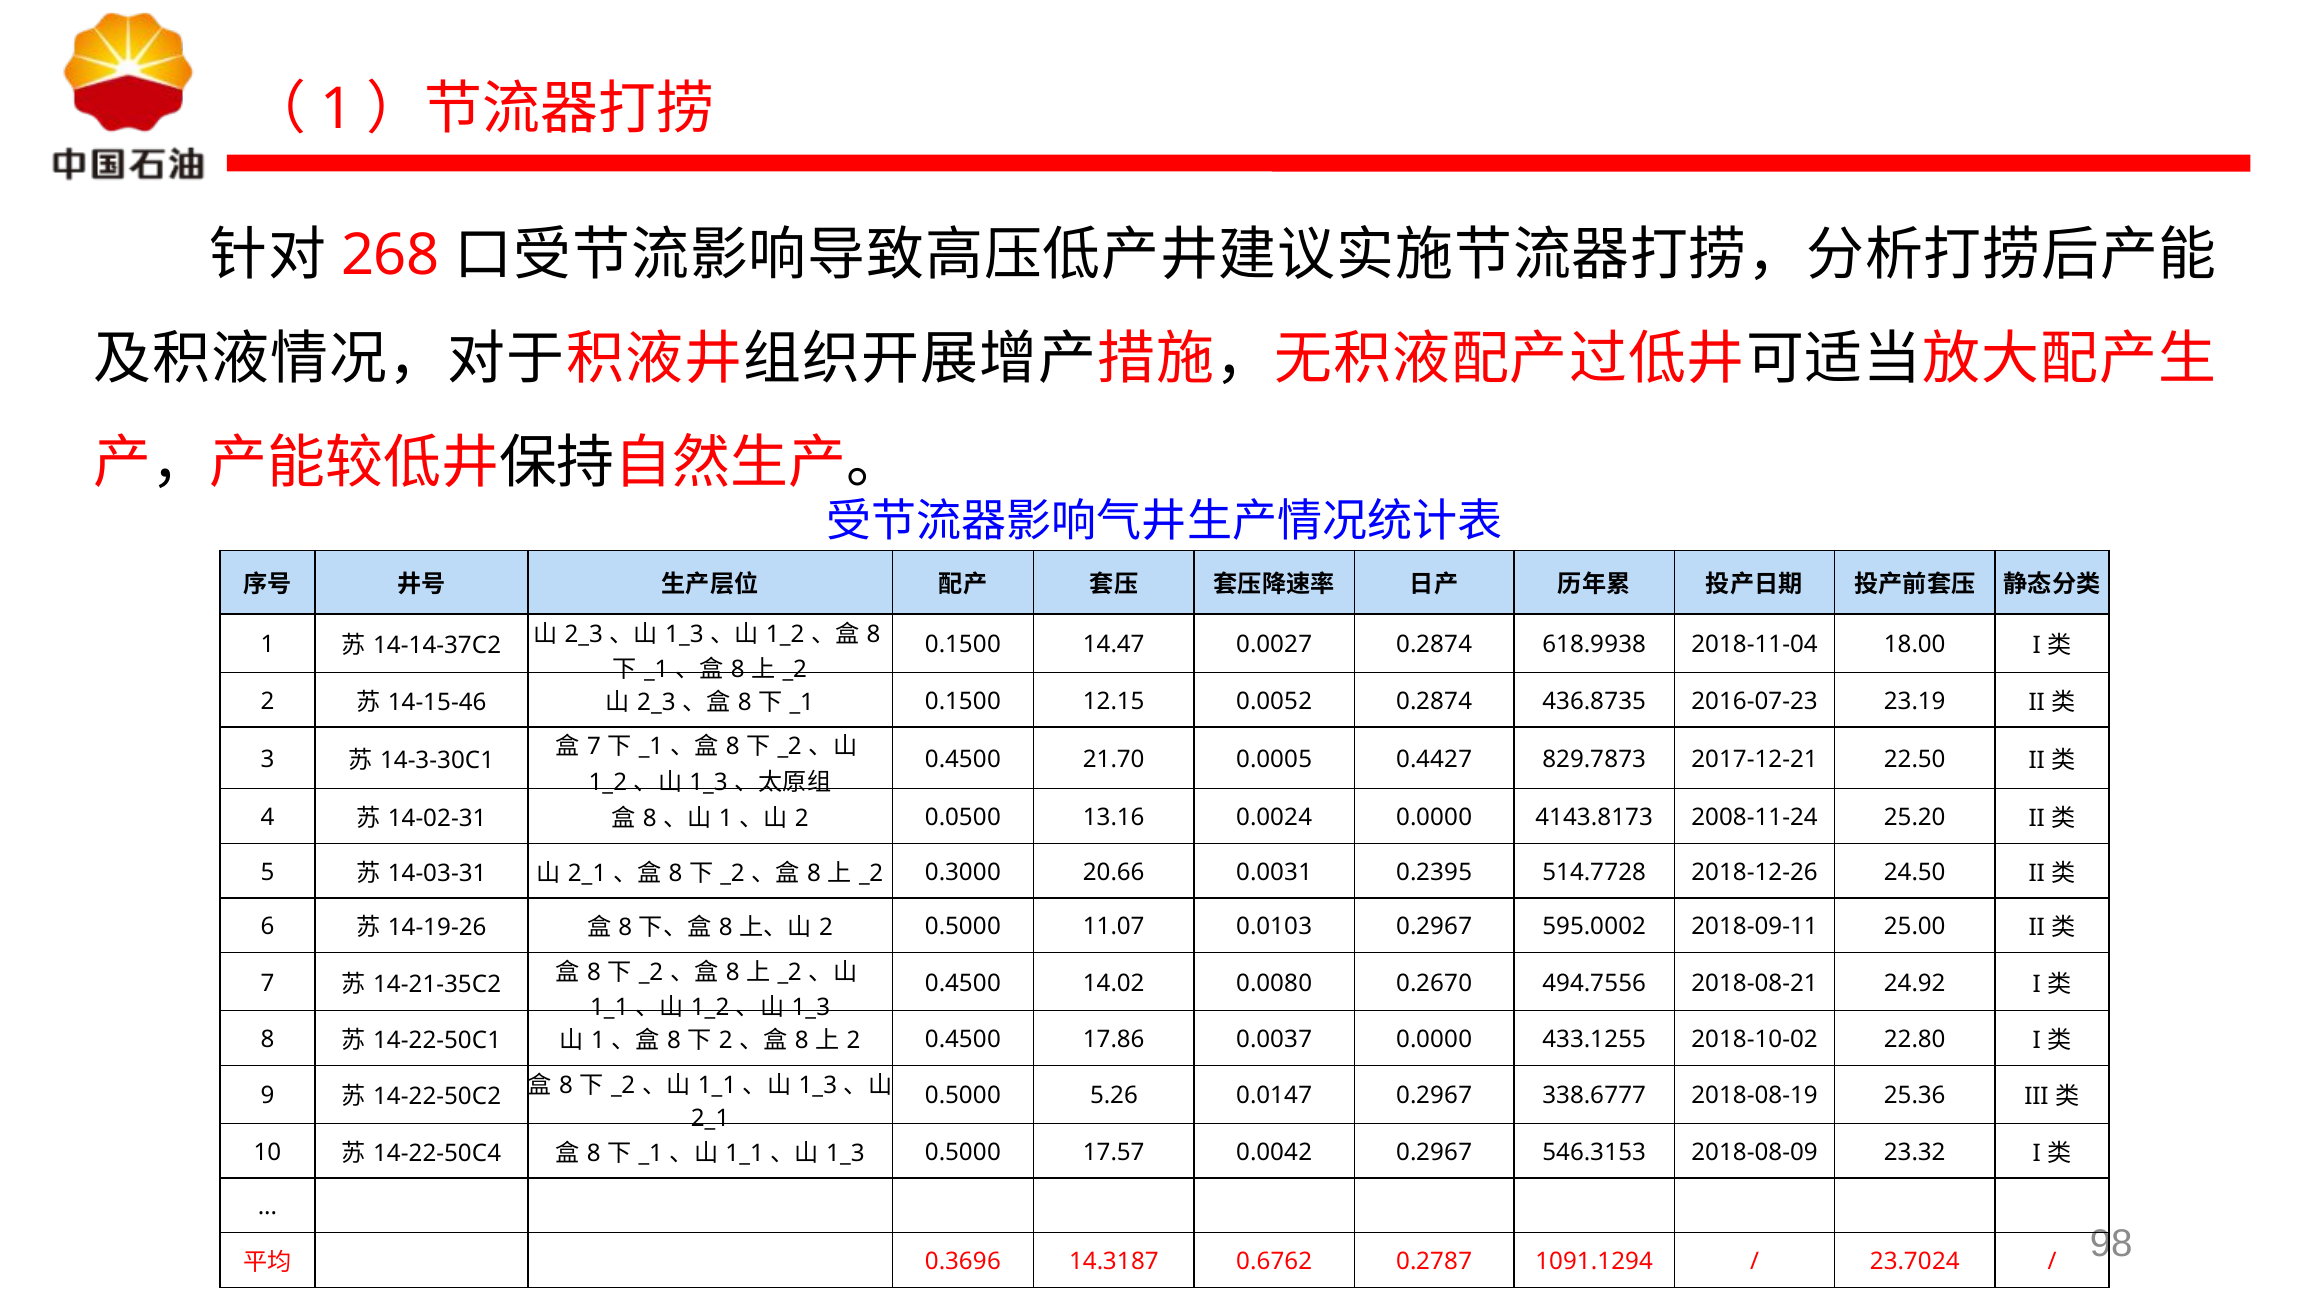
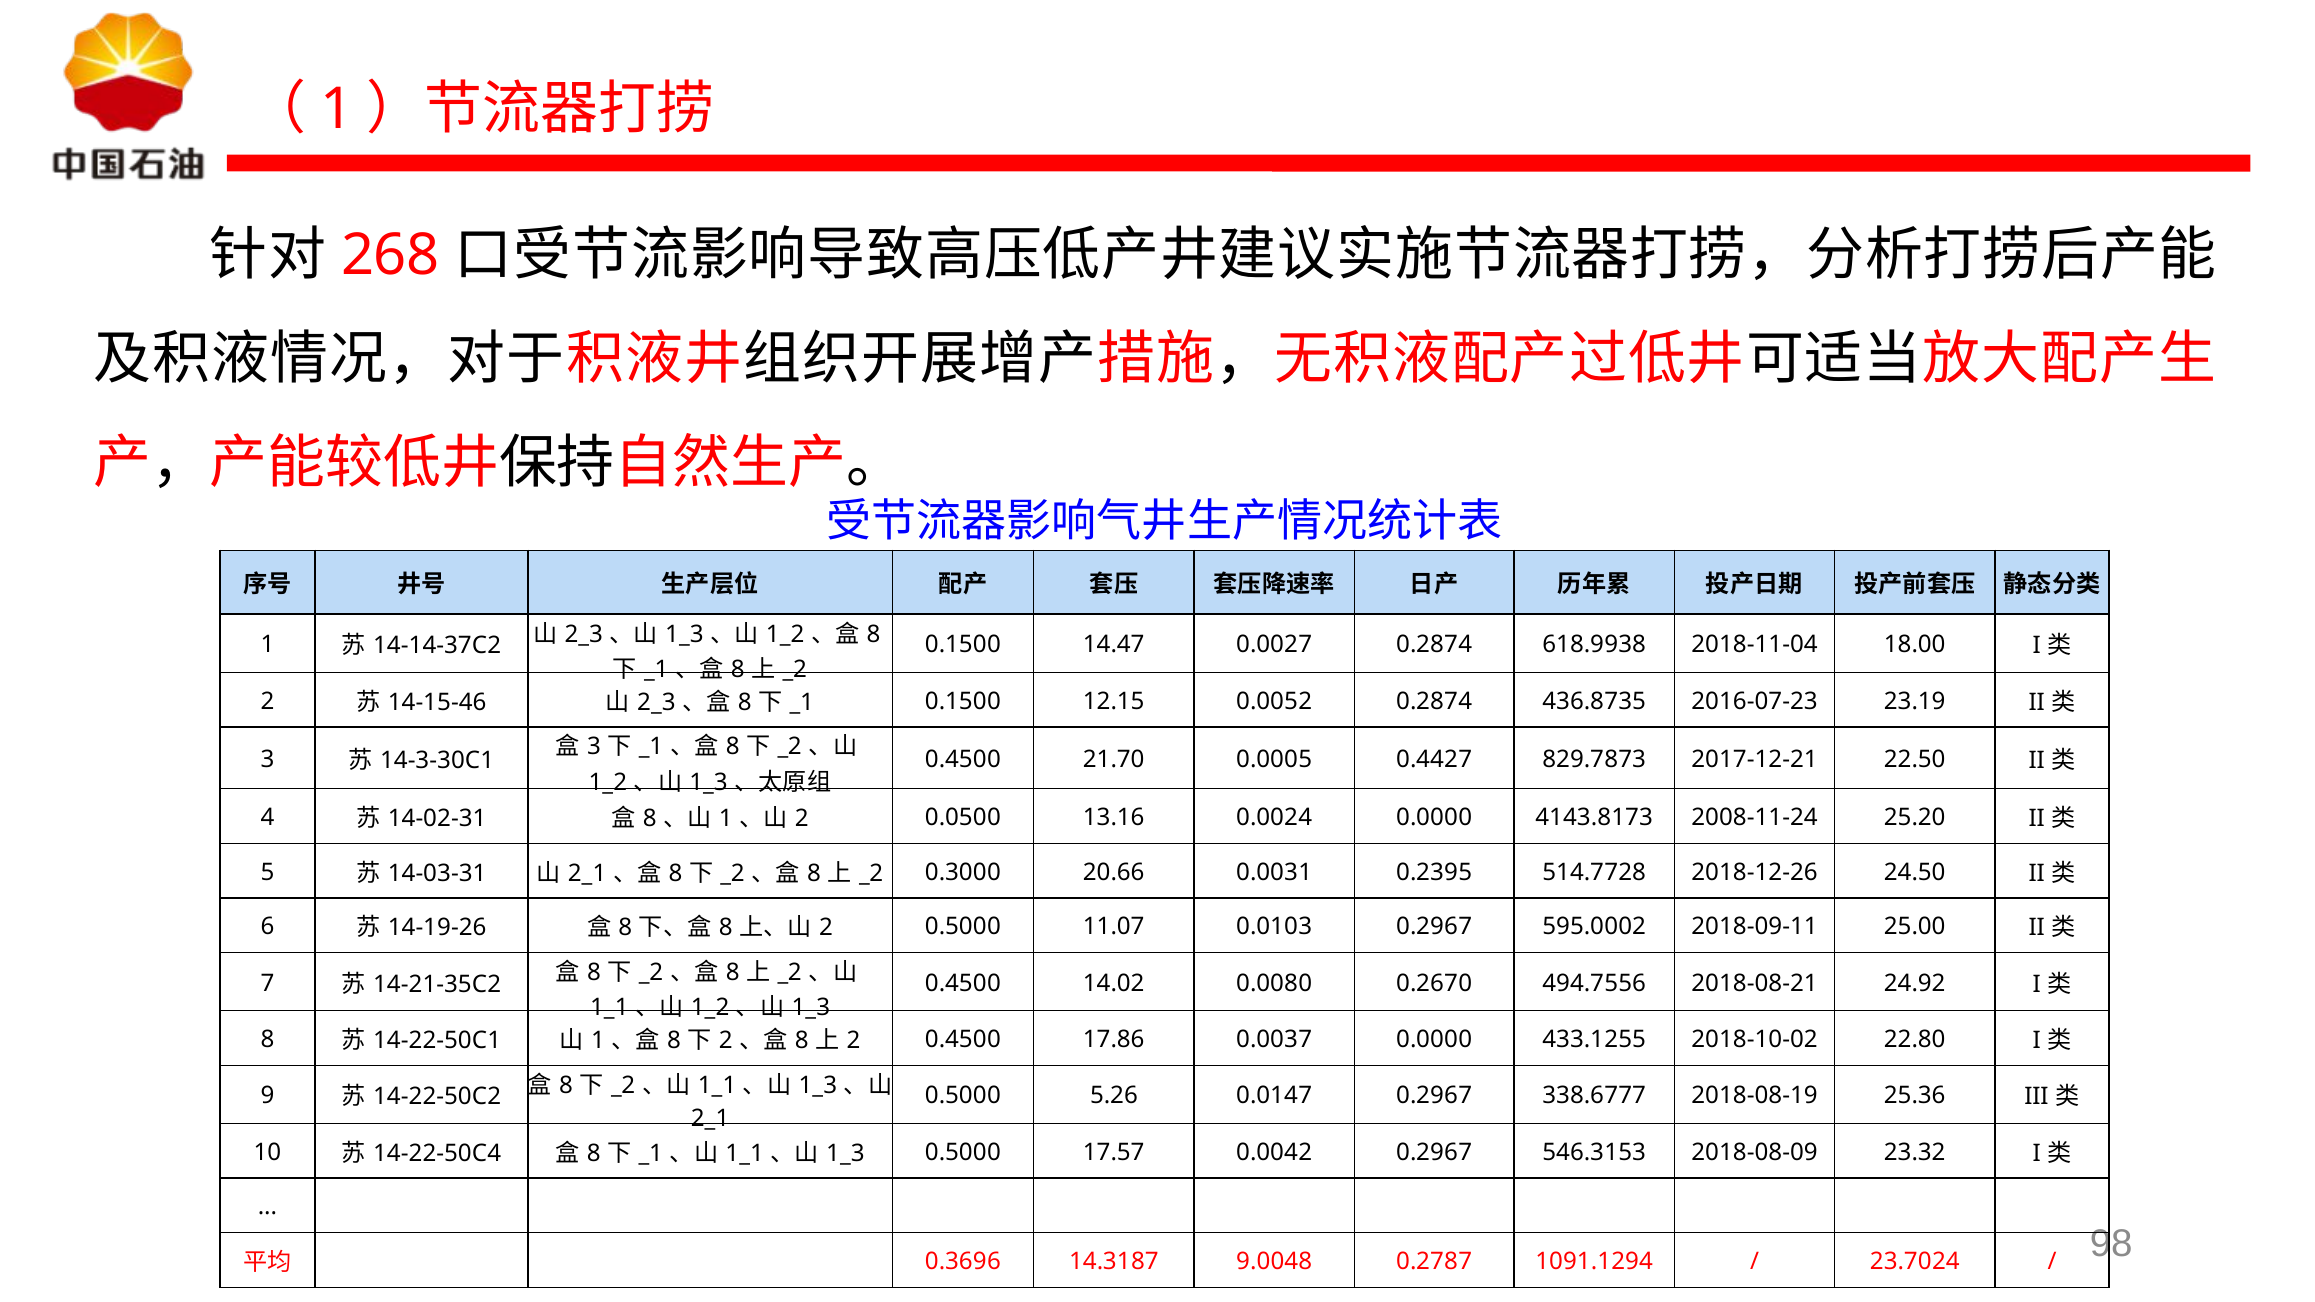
7: 7 -> 3 (594, 747)
0.6762: 0.6762 -> 9.0048 (1274, 1262)
